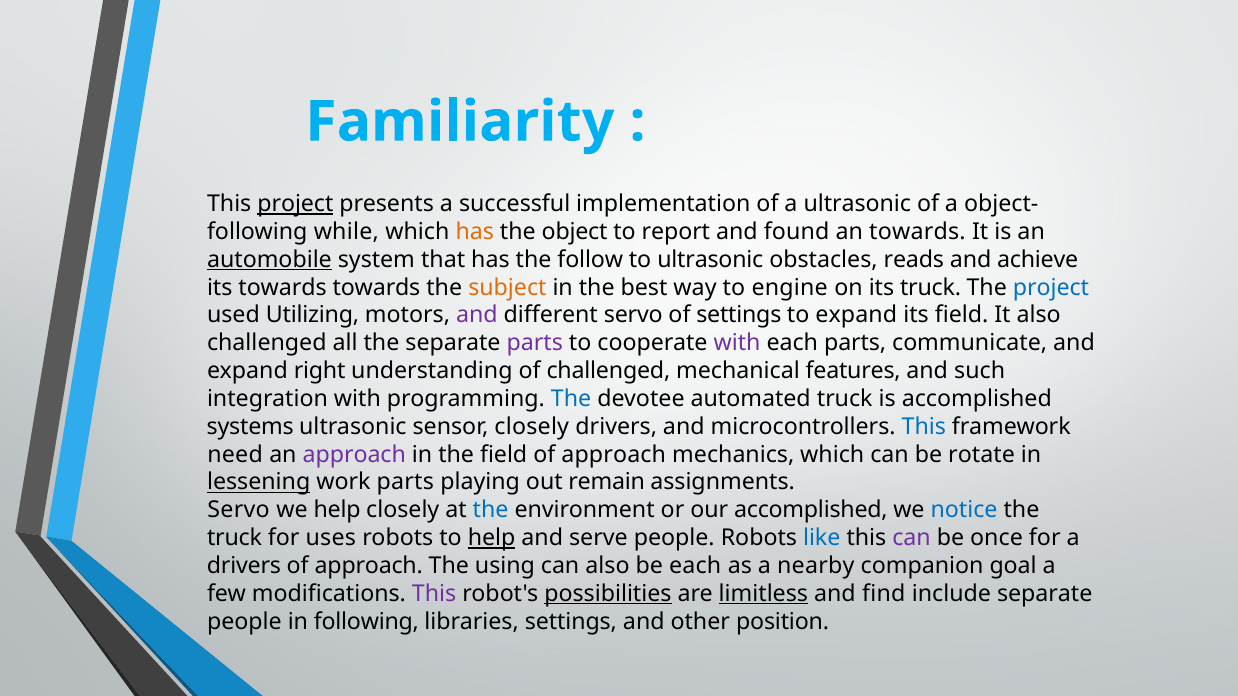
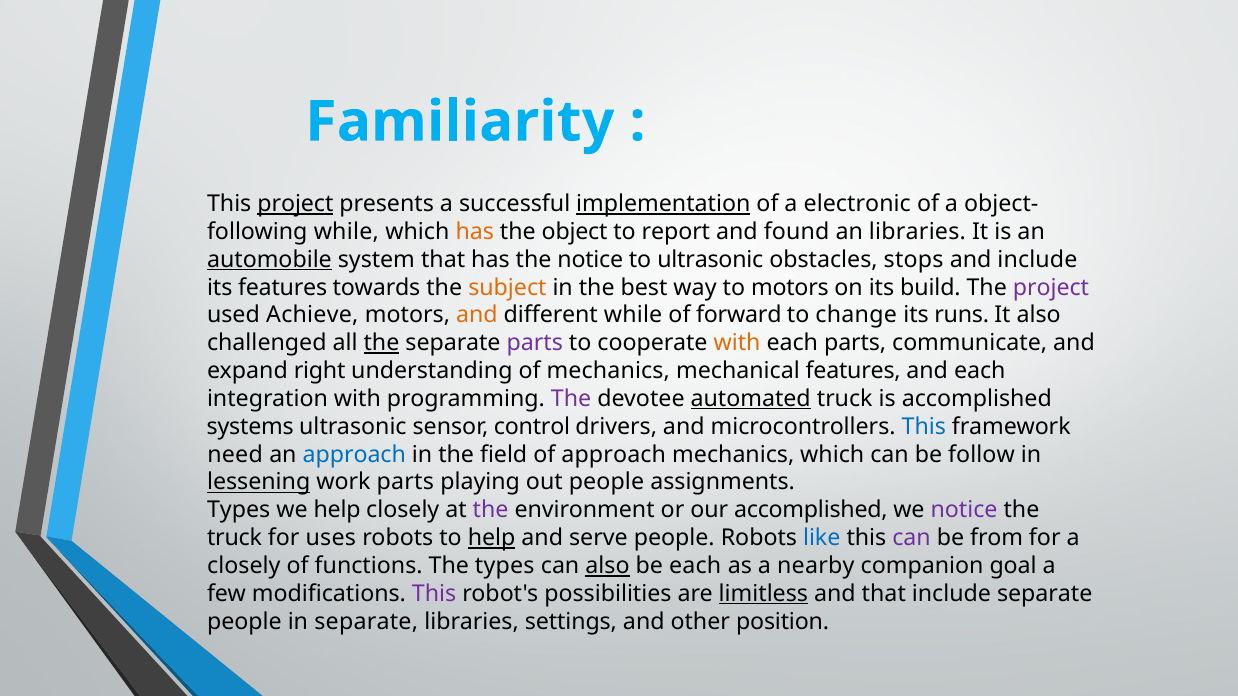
implementation underline: none -> present (663, 204)
a ultrasonic: ultrasonic -> electronic (857, 204)
an towards: towards -> libraries (917, 232)
the follow: follow -> notice (590, 260)
reads: reads -> stops (914, 260)
and achieve: achieve -> include (1037, 260)
its towards: towards -> features (283, 288)
to engine: engine -> motors (790, 288)
its truck: truck -> build (930, 288)
project colour: blue -> purple (1051, 288)
Utilizing: Utilizing -> Achieve (312, 315)
and colour: purple -> orange (477, 315)
different servo: servo -> while (633, 315)
of settings: settings -> forward (739, 315)
to expand: expand -> change (856, 315)
its field: field -> runs (962, 315)
the underline: none -> present (382, 343)
with colour: purple -> orange (737, 343)
of challenged: challenged -> mechanics (608, 371)
and such: such -> each (980, 371)
The colour: blue -> purple (571, 399)
automated underline: none -> present (751, 399)
sensor closely: closely -> control (532, 427)
approach colour: purple -> blue (354, 455)
rotate: rotate -> follow (982, 455)
out remain: remain -> people (606, 483)
Servo: Servo -> Types (239, 510)
the colour: blue -> purple (491, 510)
notice colour: blue -> purple (964, 510)
once: once -> from (997, 538)
drivers: drivers -> closely (244, 566)
approach: approach -> functions (369, 566)
The using: using -> types (505, 566)
also underline: none -> present (607, 566)
possibilities underline: present -> none (608, 594)
and find: find -> that (884, 594)
in following: following -> separate (366, 622)
